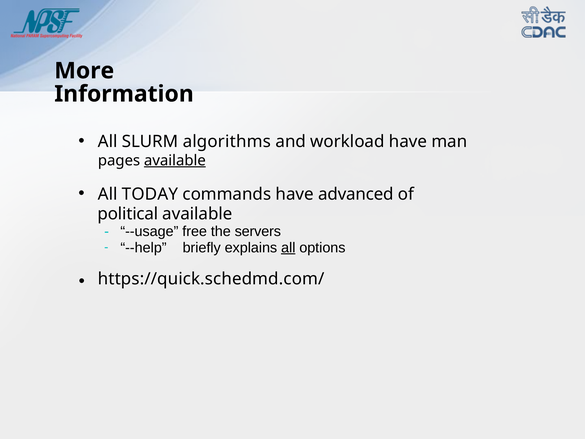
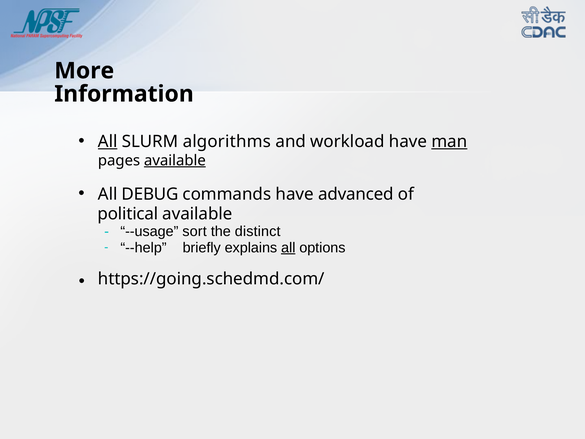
All underline: none -> present (108, 142)
man underline: none -> present (449, 142)
TODAY: TODAY -> DEBUG (150, 194)
free: free -> sort (195, 231)
servers: servers -> distinct (258, 231)
https://quick.schedmd.com/: https://quick.schedmd.com/ -> https://going.schedmd.com/ (211, 279)
